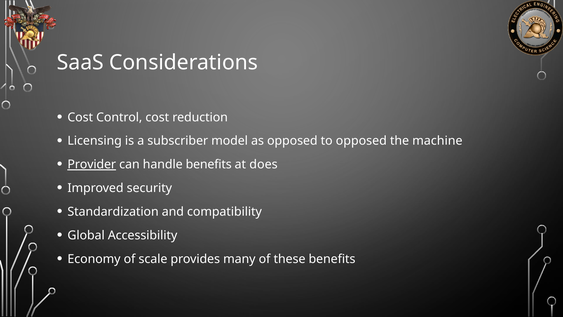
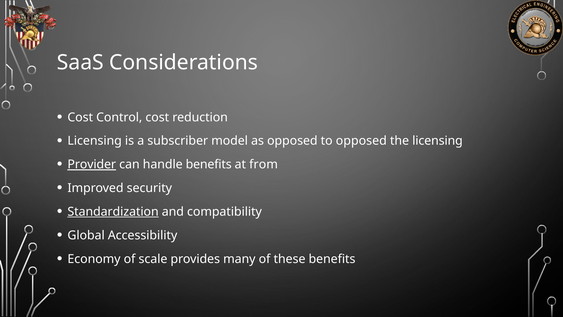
the machine: machine -> licensing (437, 141)
does: does -> from (264, 164)
Standardization underline: none -> present (113, 212)
